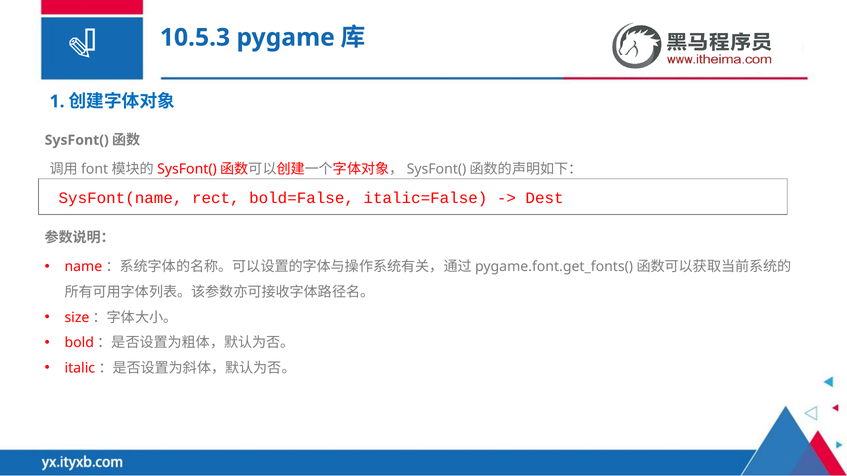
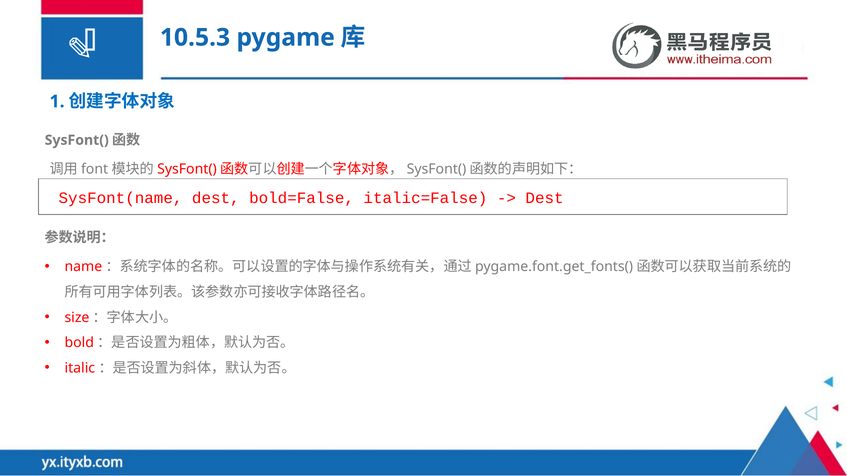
SysFont(name rect: rect -> dest (216, 198)
